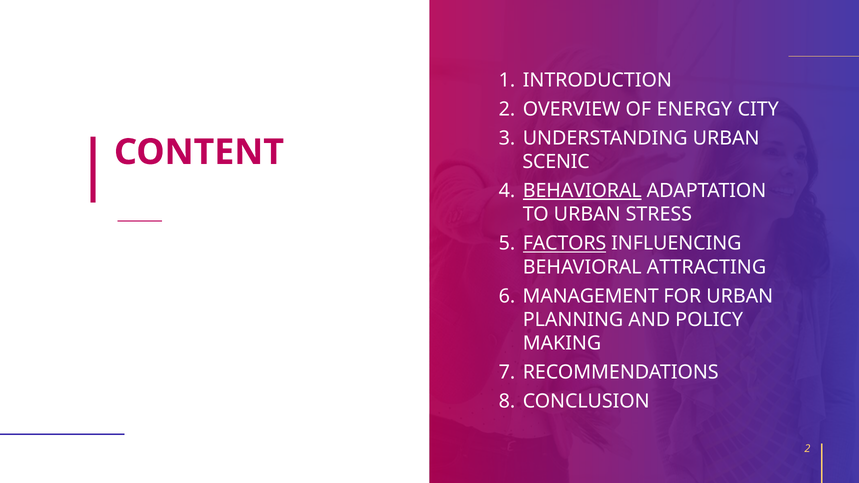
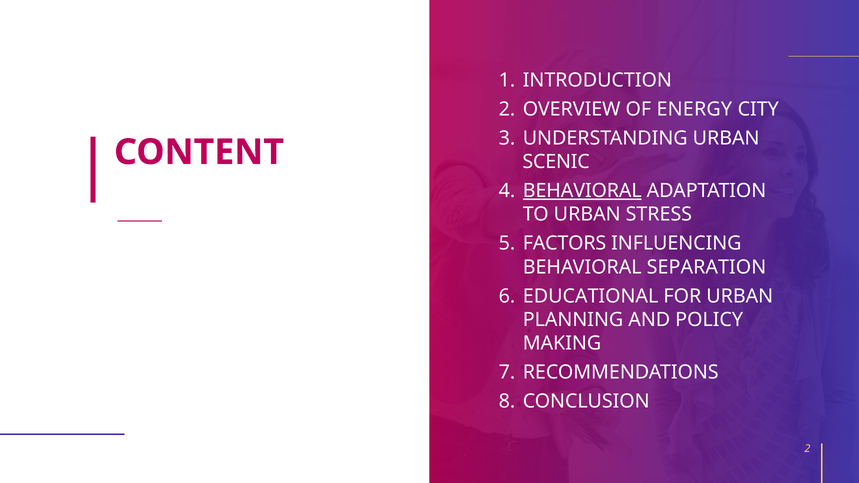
FACTORS underline: present -> none (565, 244)
ATTRACTING: ATTRACTING -> SEPARATION (706, 267)
MANAGEMENT: MANAGEMENT -> EDUCATIONAL (591, 296)
